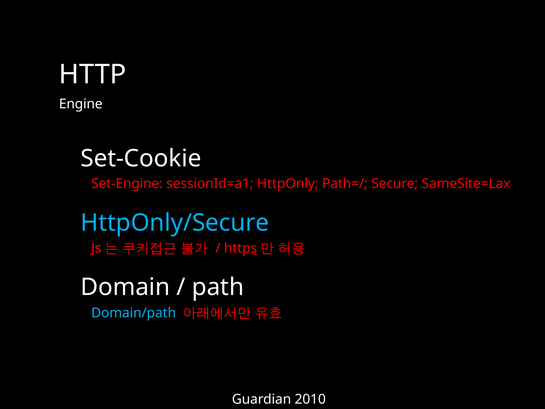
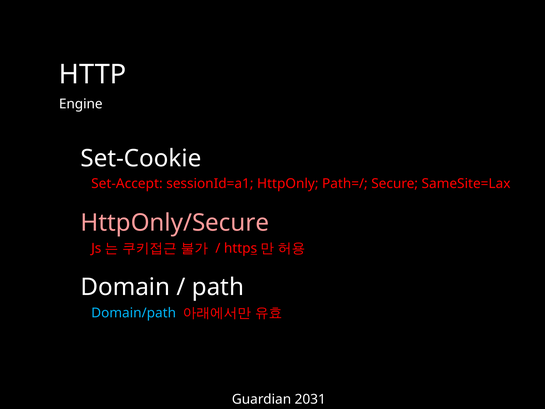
Set-Engine: Set-Engine -> Set-Accept (127, 183)
HttpOnly/Secure colour: light blue -> pink (175, 223)
2010: 2010 -> 2031 (310, 399)
